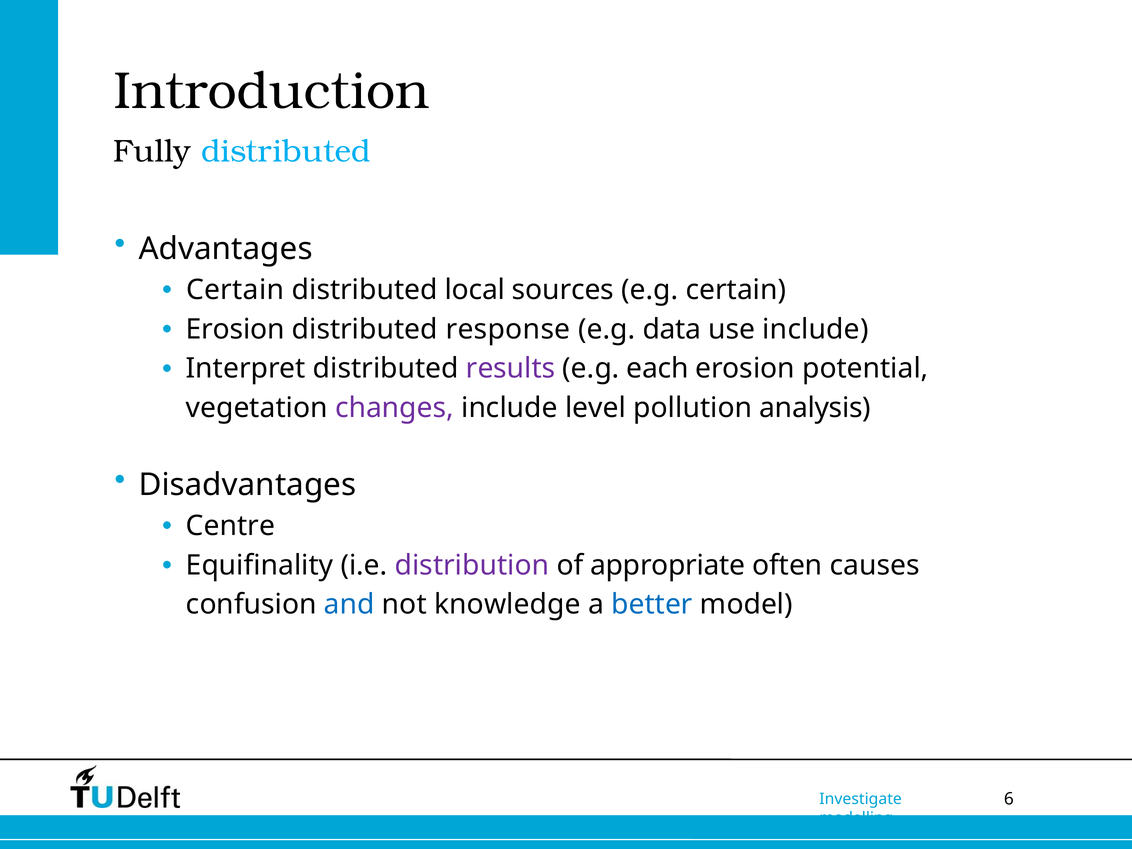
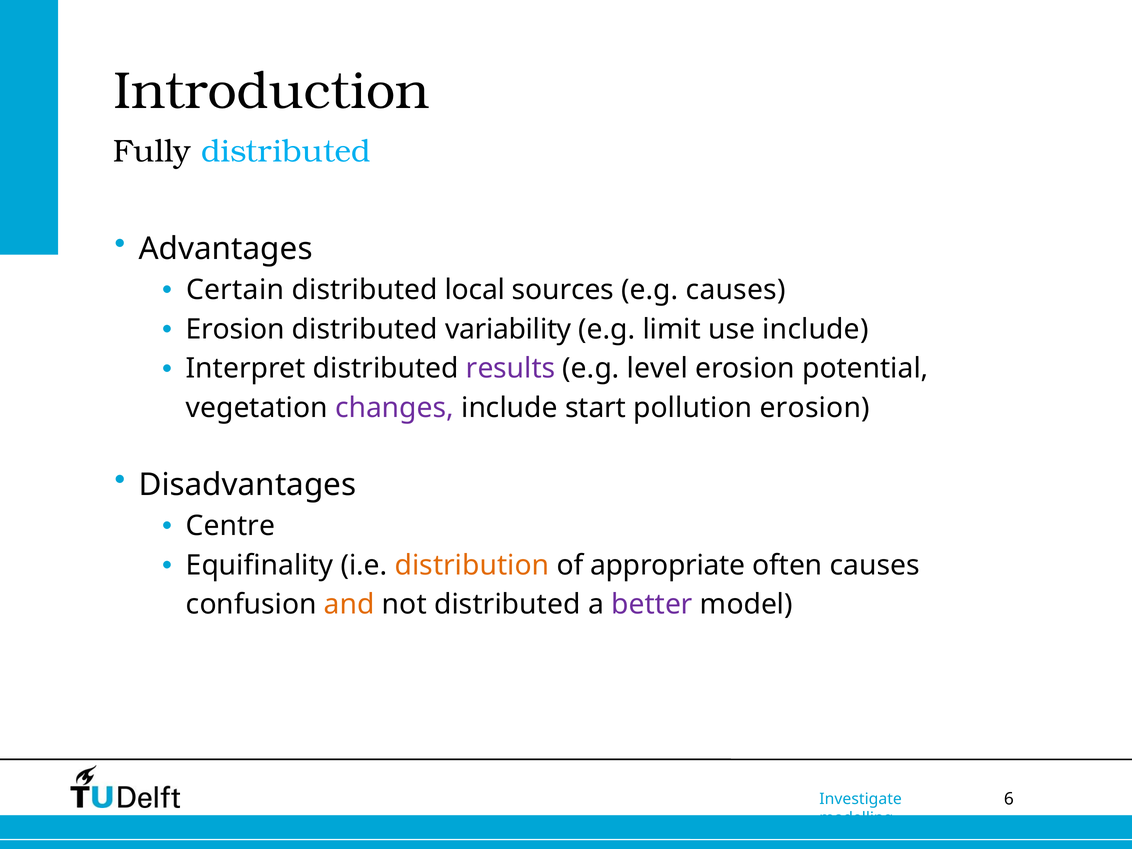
e.g certain: certain -> causes (736, 290)
response: response -> variability (508, 329)
data: data -> limit (672, 329)
each: each -> level (657, 369)
level: level -> start (596, 408)
pollution analysis: analysis -> erosion (815, 408)
distribution colour: purple -> orange (472, 565)
and colour: blue -> orange (349, 604)
not knowledge: knowledge -> distributed (507, 604)
better colour: blue -> purple (652, 604)
